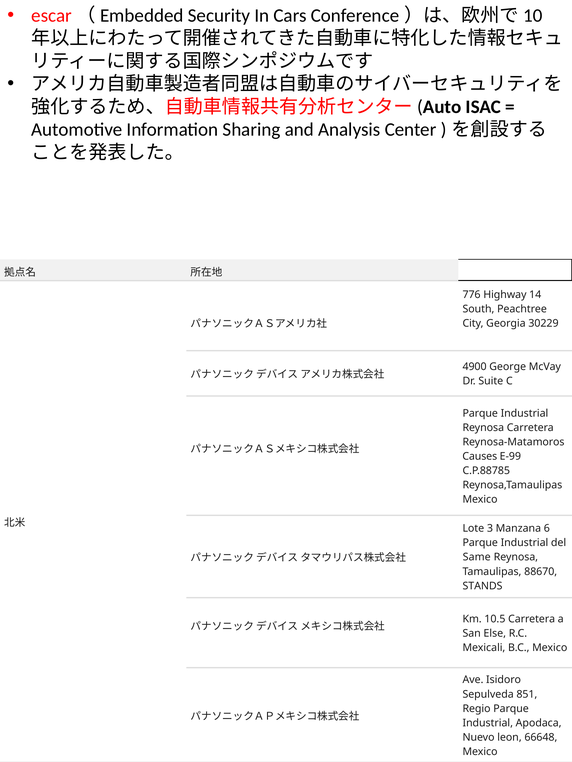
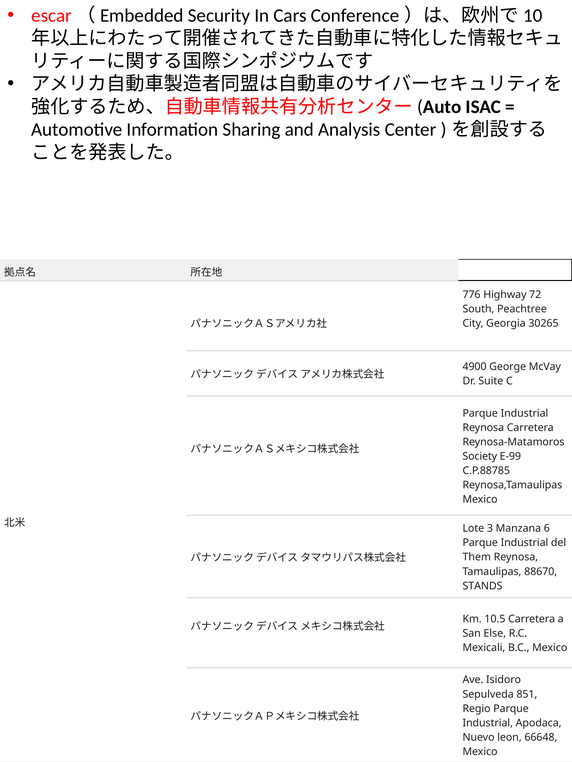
14: 14 -> 72 (535, 295)
30229: 30229 -> 30265 (543, 324)
Causes: Causes -> Society (480, 457)
Same: Same -> Them (477, 558)
